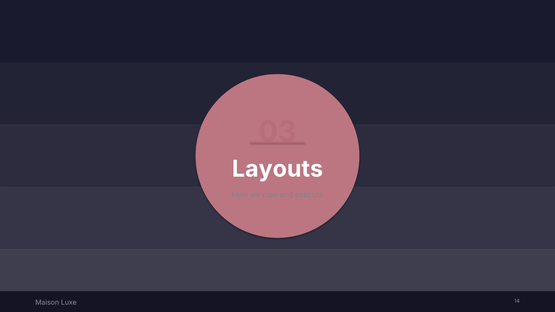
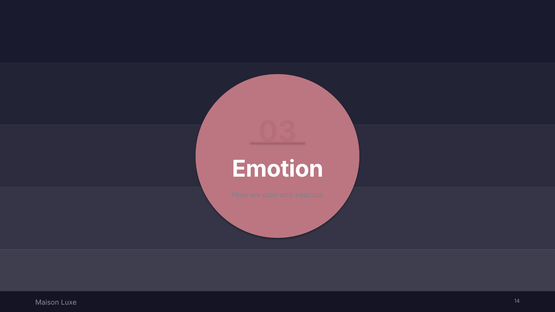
Layouts: Layouts -> Emotion (278, 169)
